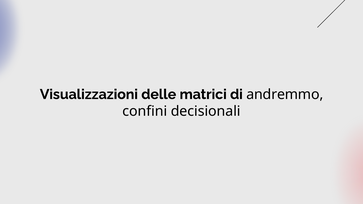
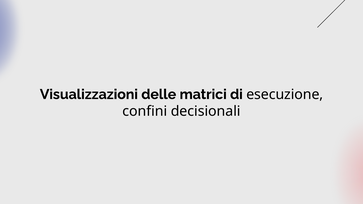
andremmo: andremmo -> esecuzione (285, 94)
